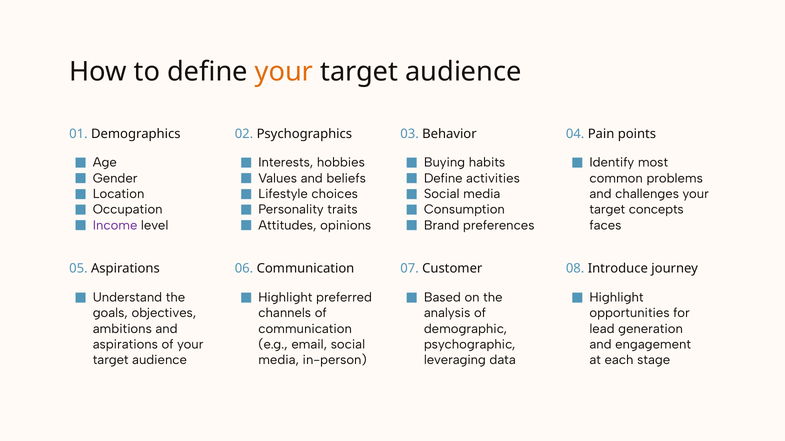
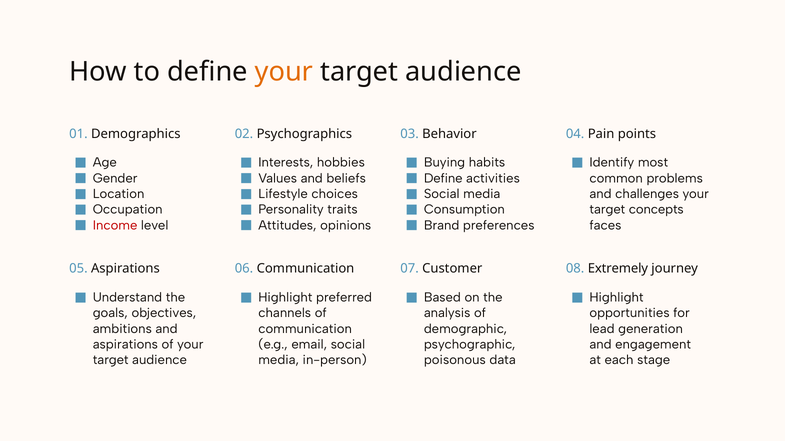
Income colour: purple -> red (115, 226)
Introduce: Introduce -> Extremely (618, 269)
leveraging: leveraging -> poisonous (455, 361)
